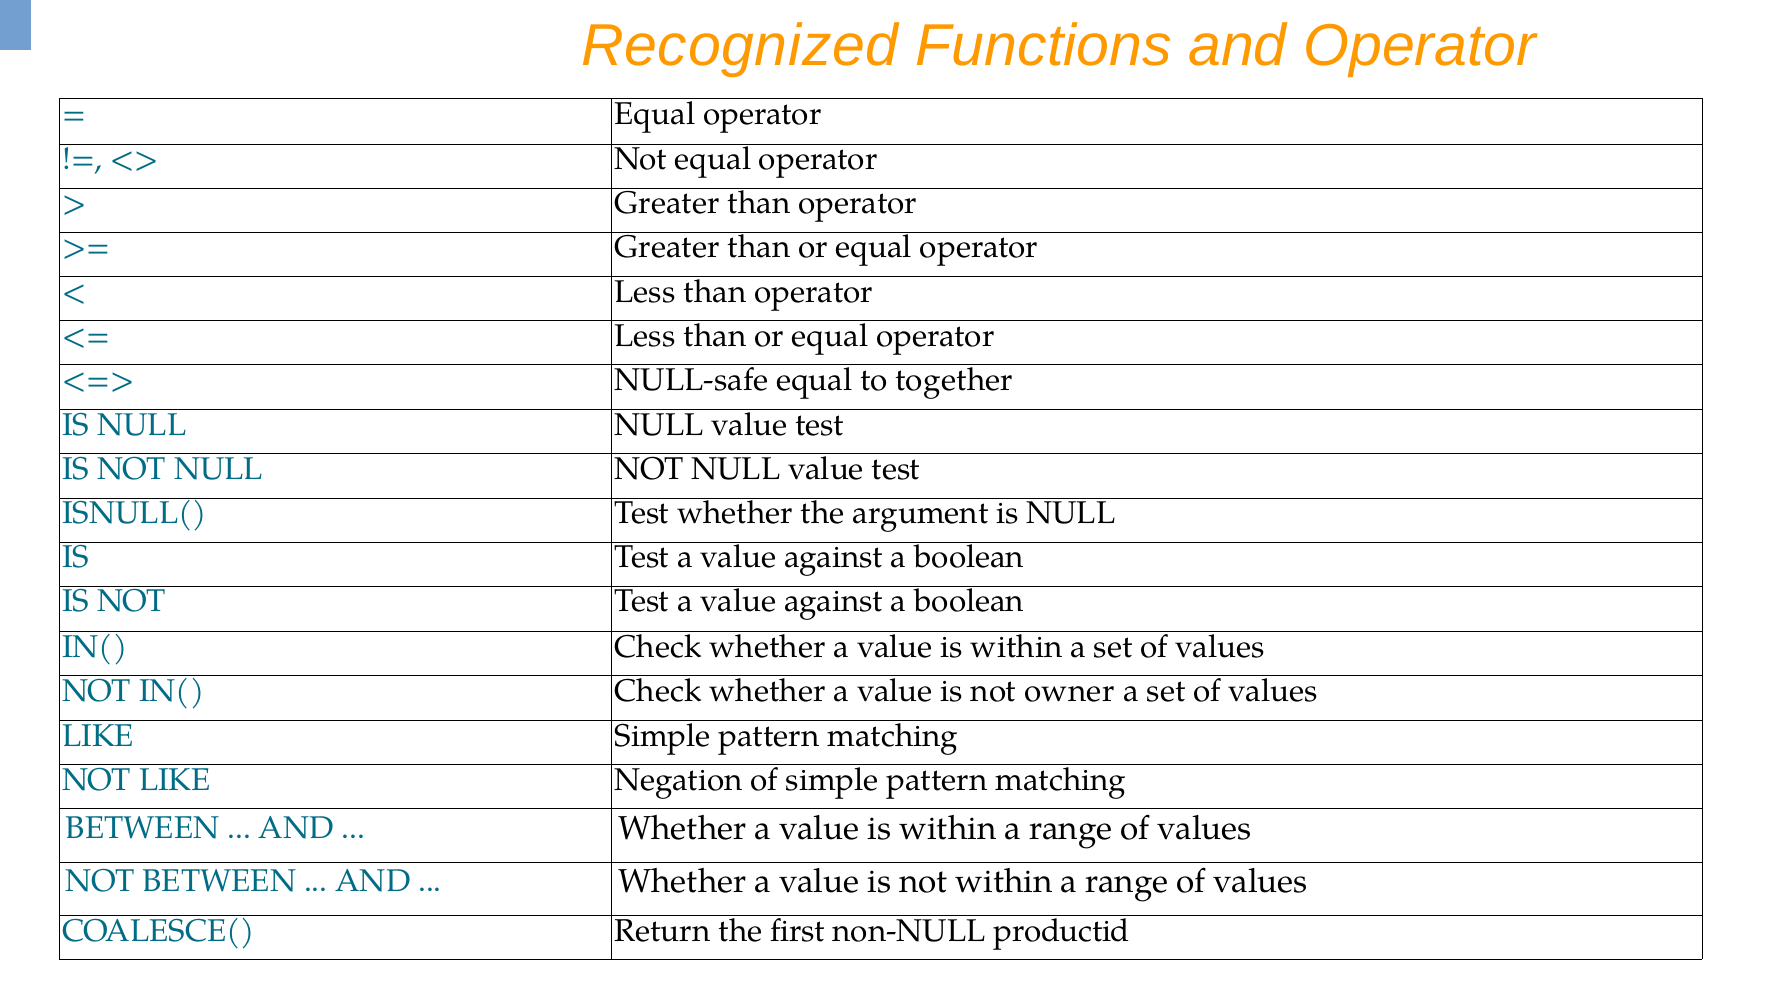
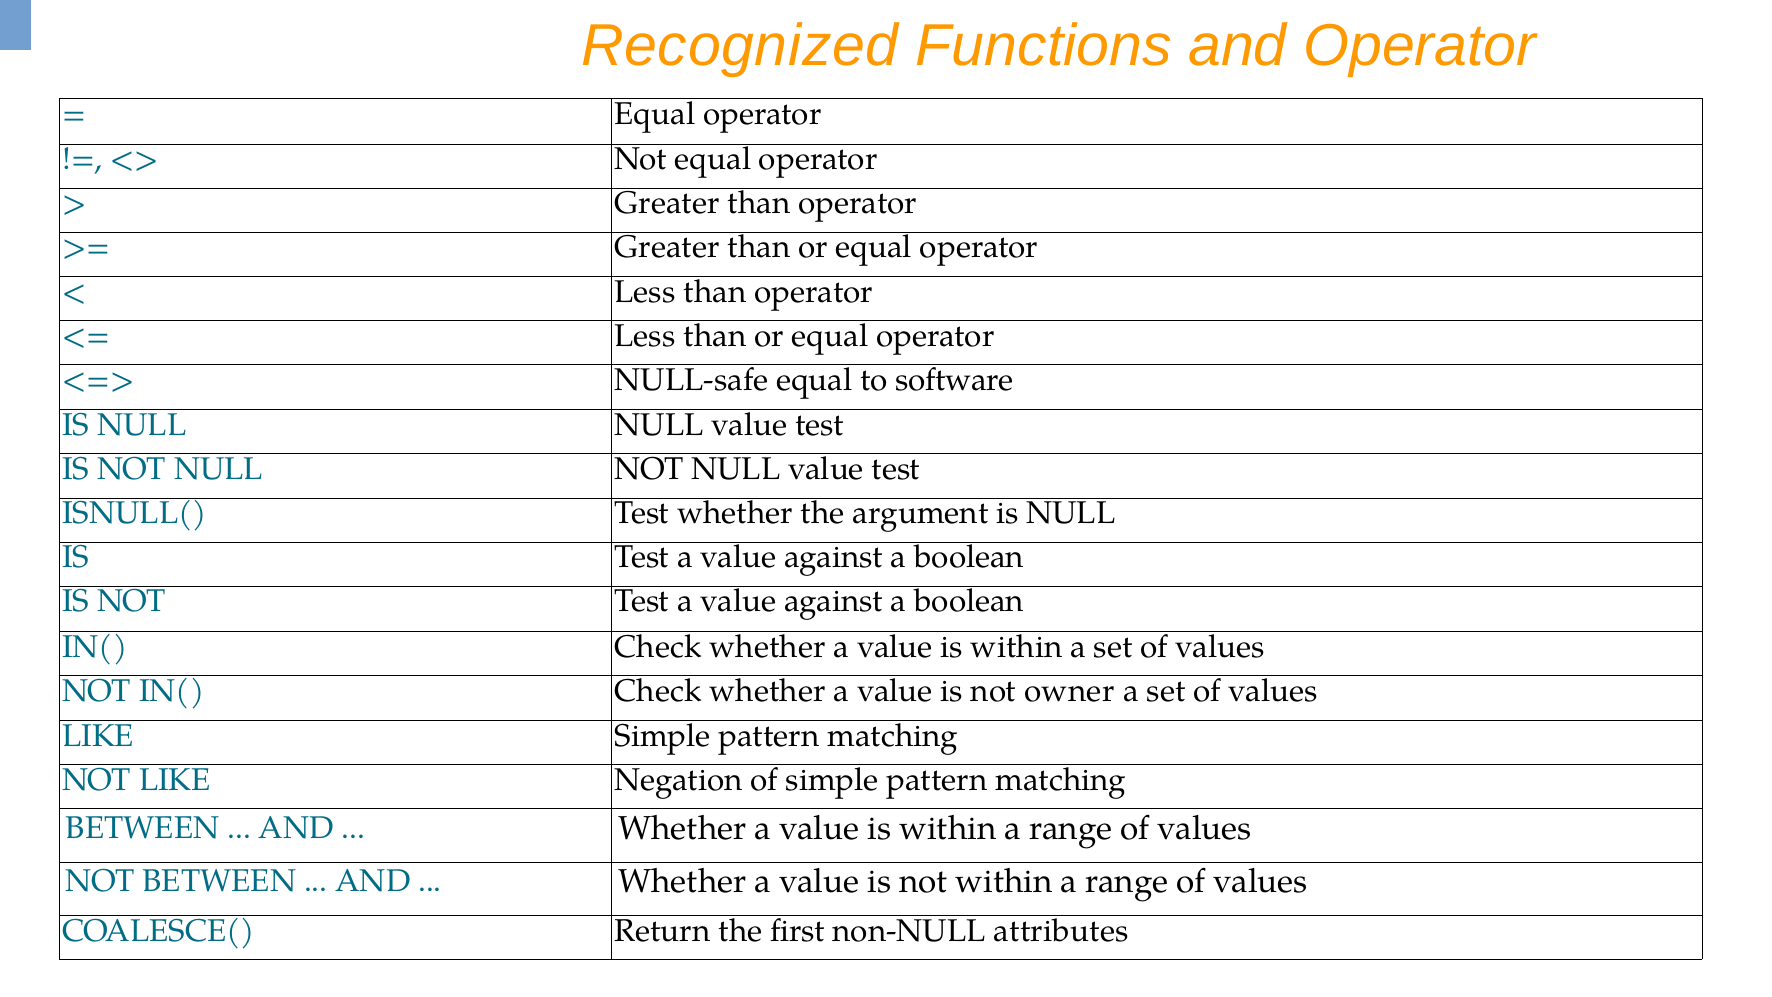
together: together -> software (955, 380)
productid: productid -> attributes (1061, 931)
